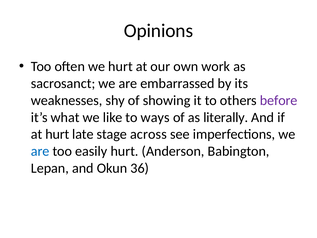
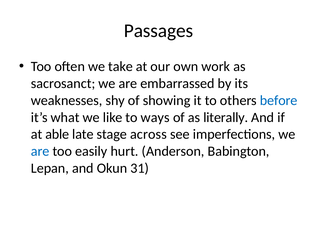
Opinions: Opinions -> Passages (159, 31)
we hurt: hurt -> take (121, 67)
before colour: purple -> blue (279, 100)
at hurt: hurt -> able (57, 134)
36: 36 -> 31 (140, 168)
